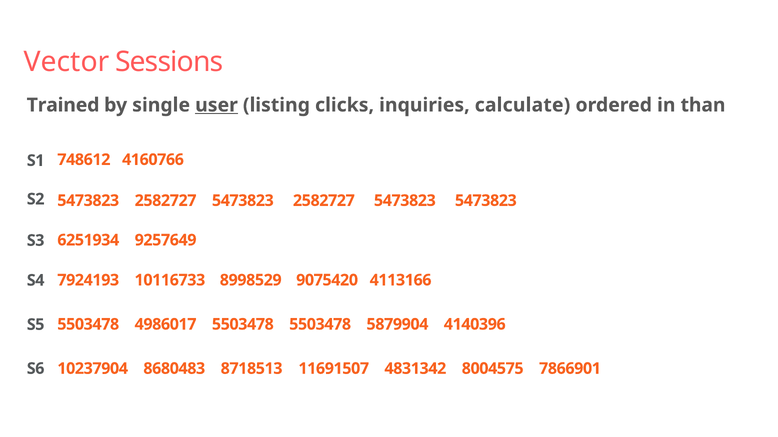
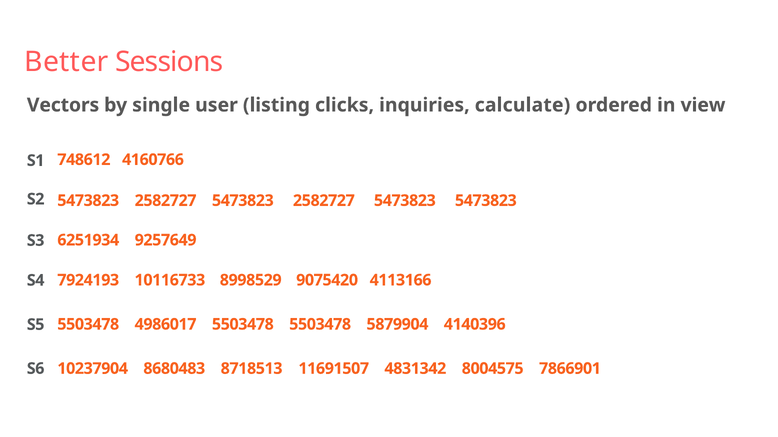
Vector: Vector -> Better (66, 62)
Trained: Trained -> Vectors (63, 105)
user underline: present -> none (216, 105)
than: than -> view (703, 105)
